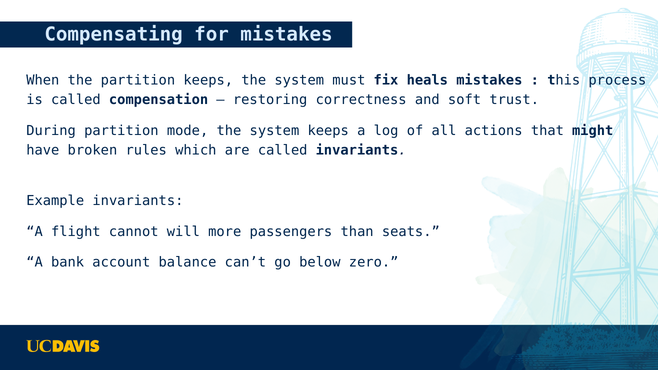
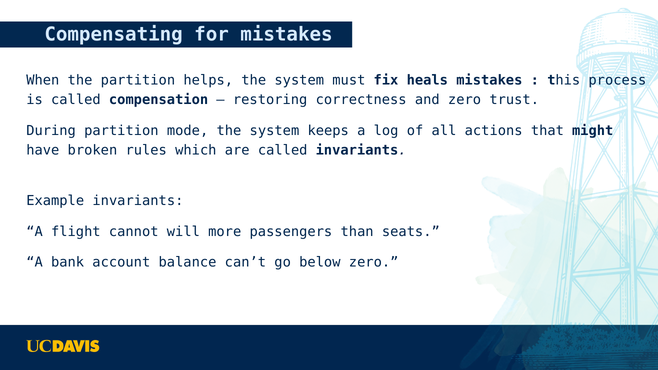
partition keeps: keeps -> helps (208, 80)
and soft: soft -> zero (465, 100)
